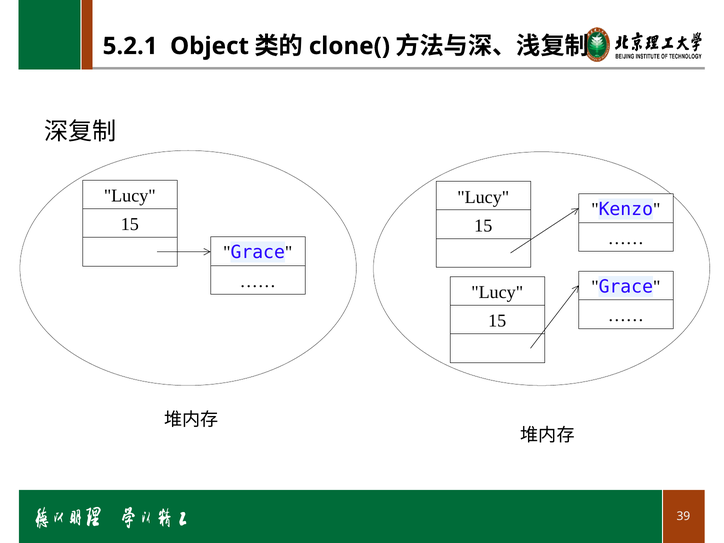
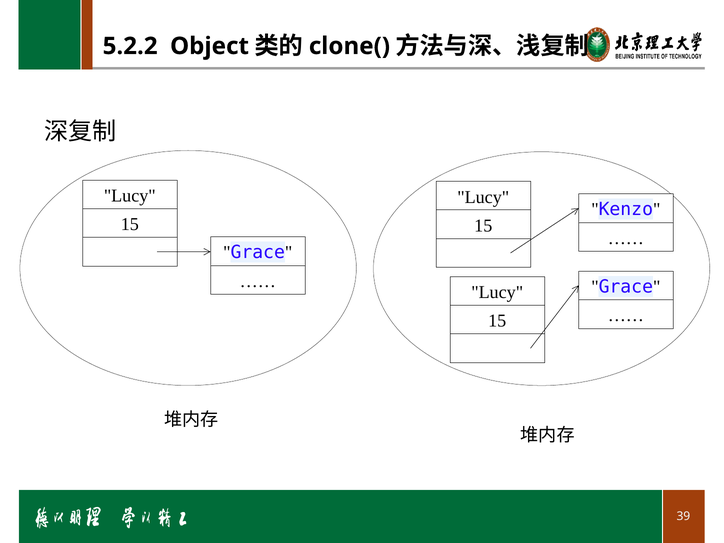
5.2.1: 5.2.1 -> 5.2.2 (130, 46)
